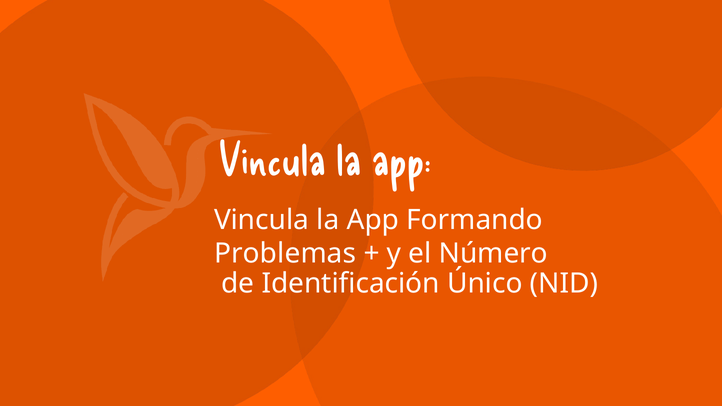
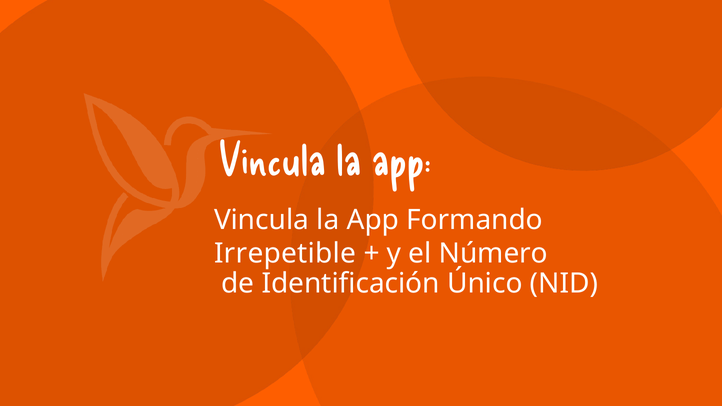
Problemas: Problemas -> Irrepetible (285, 254)
